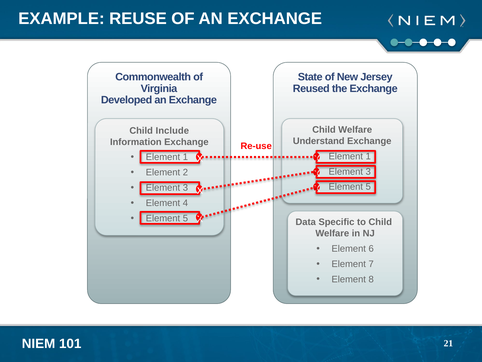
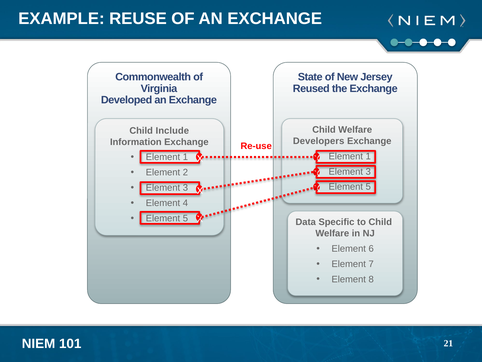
Understand: Understand -> Developers (319, 141)
